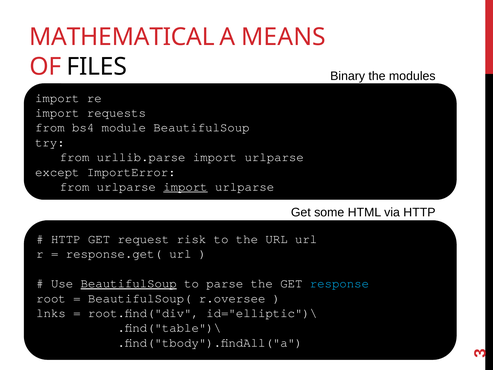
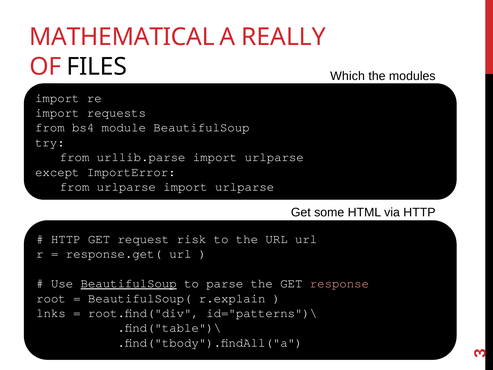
MEANS: MEANS -> REALLY (283, 37)
Binary: Binary -> Which (348, 76)
import underline: present -> none (185, 187)
response colour: light blue -> pink (339, 283)
r.oversee: r.oversee -> r.explain (232, 298)
id="elliptic")\: id="elliptic")\ -> id="patterns")\ (262, 313)
